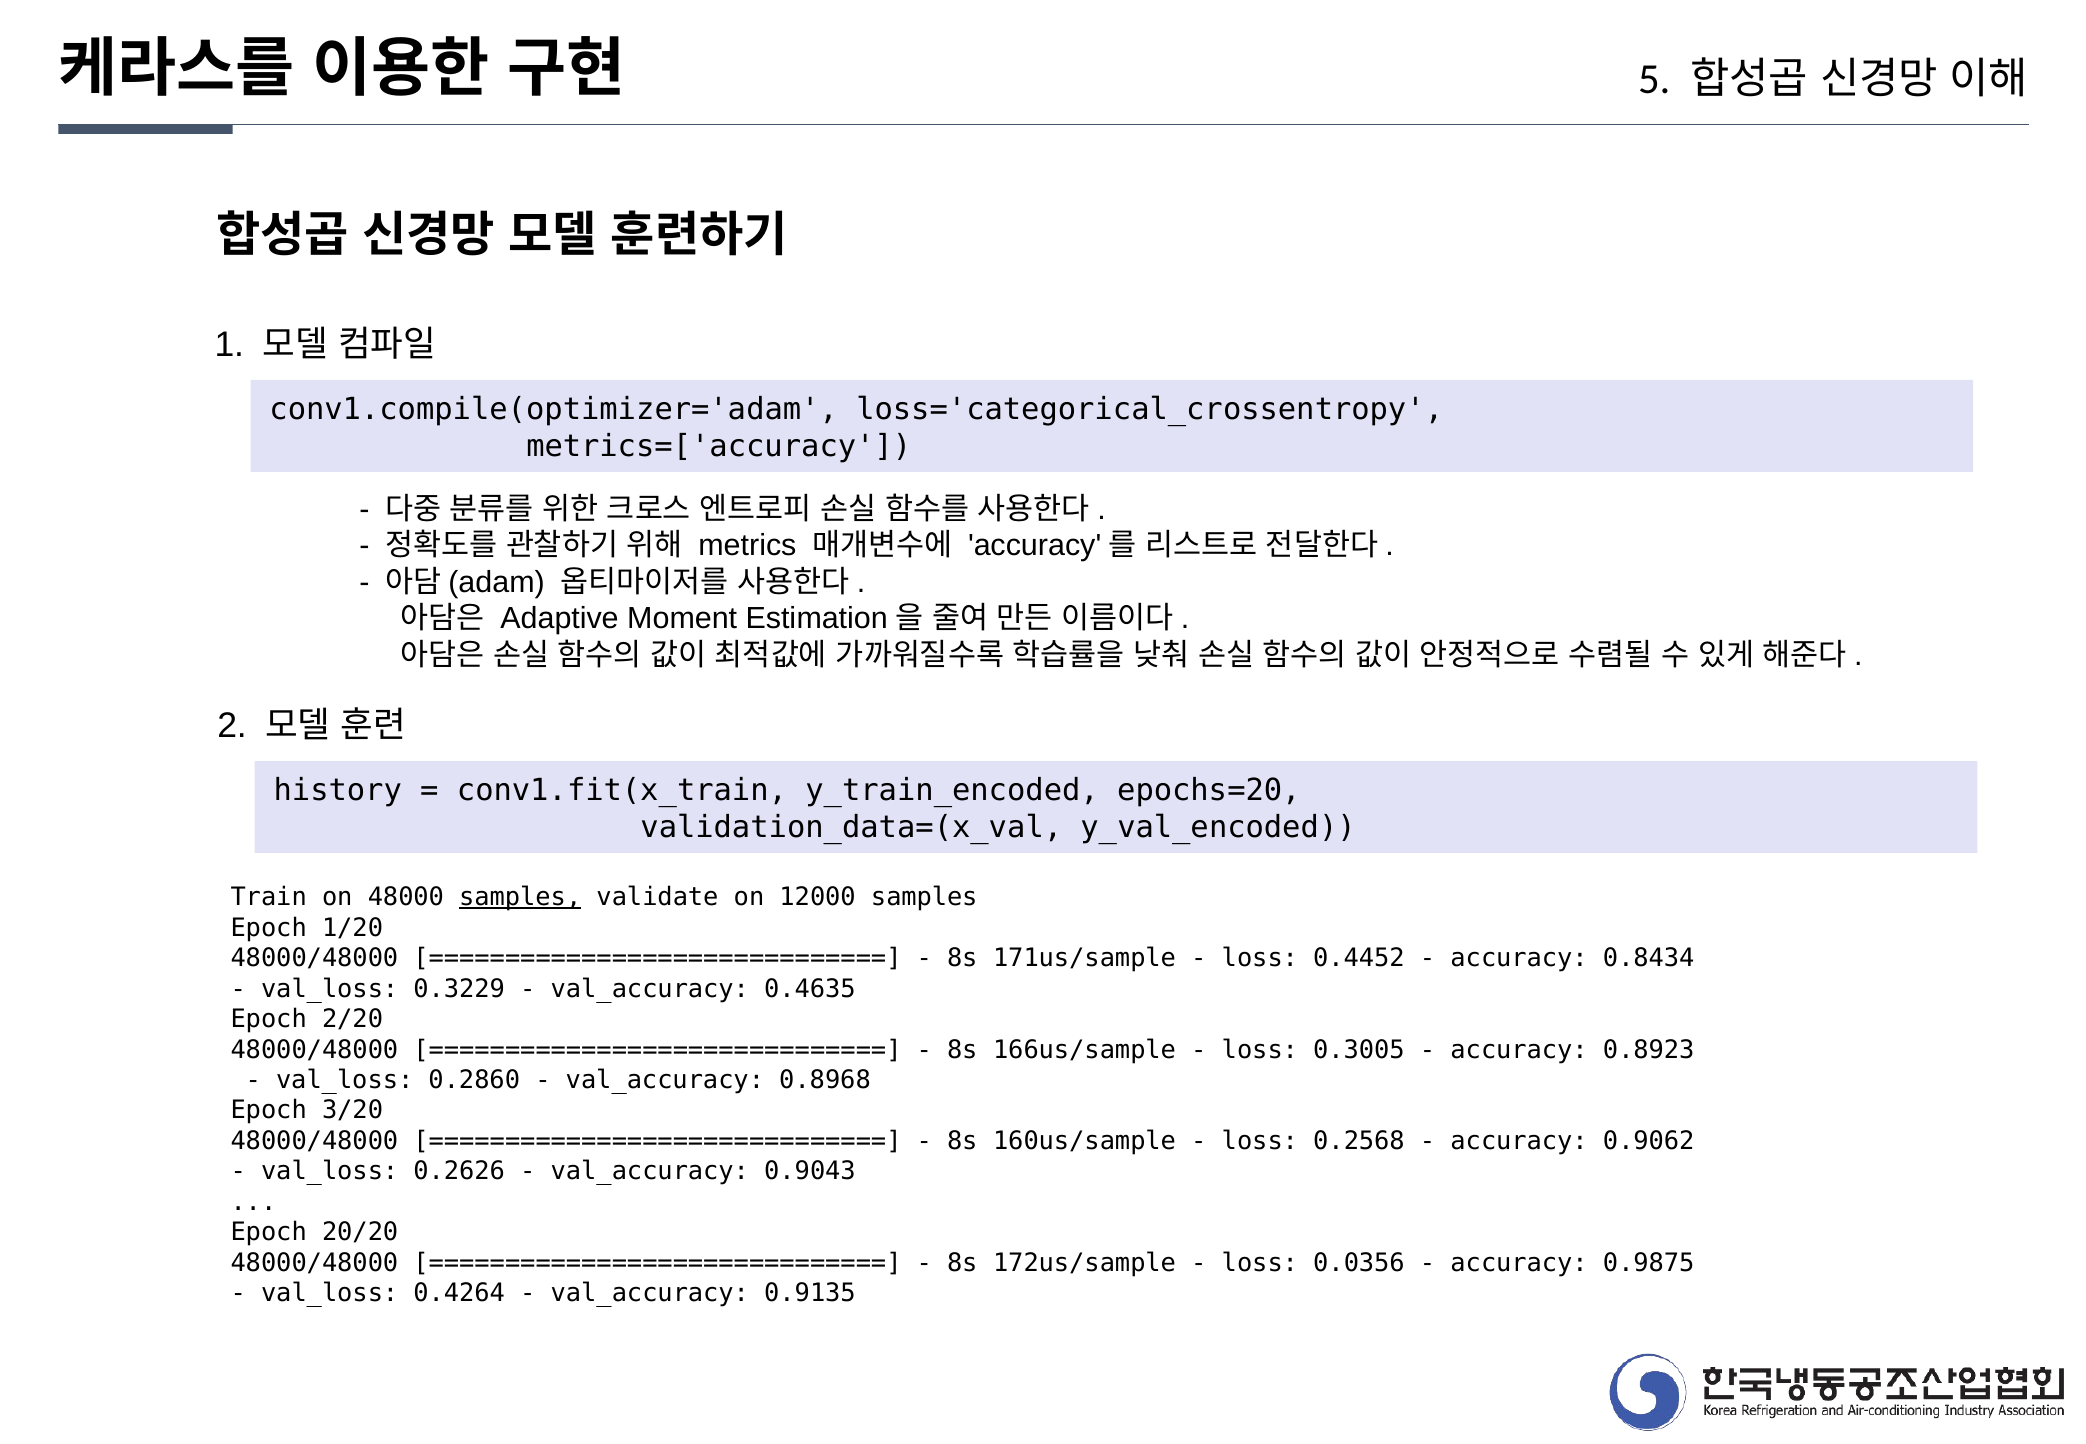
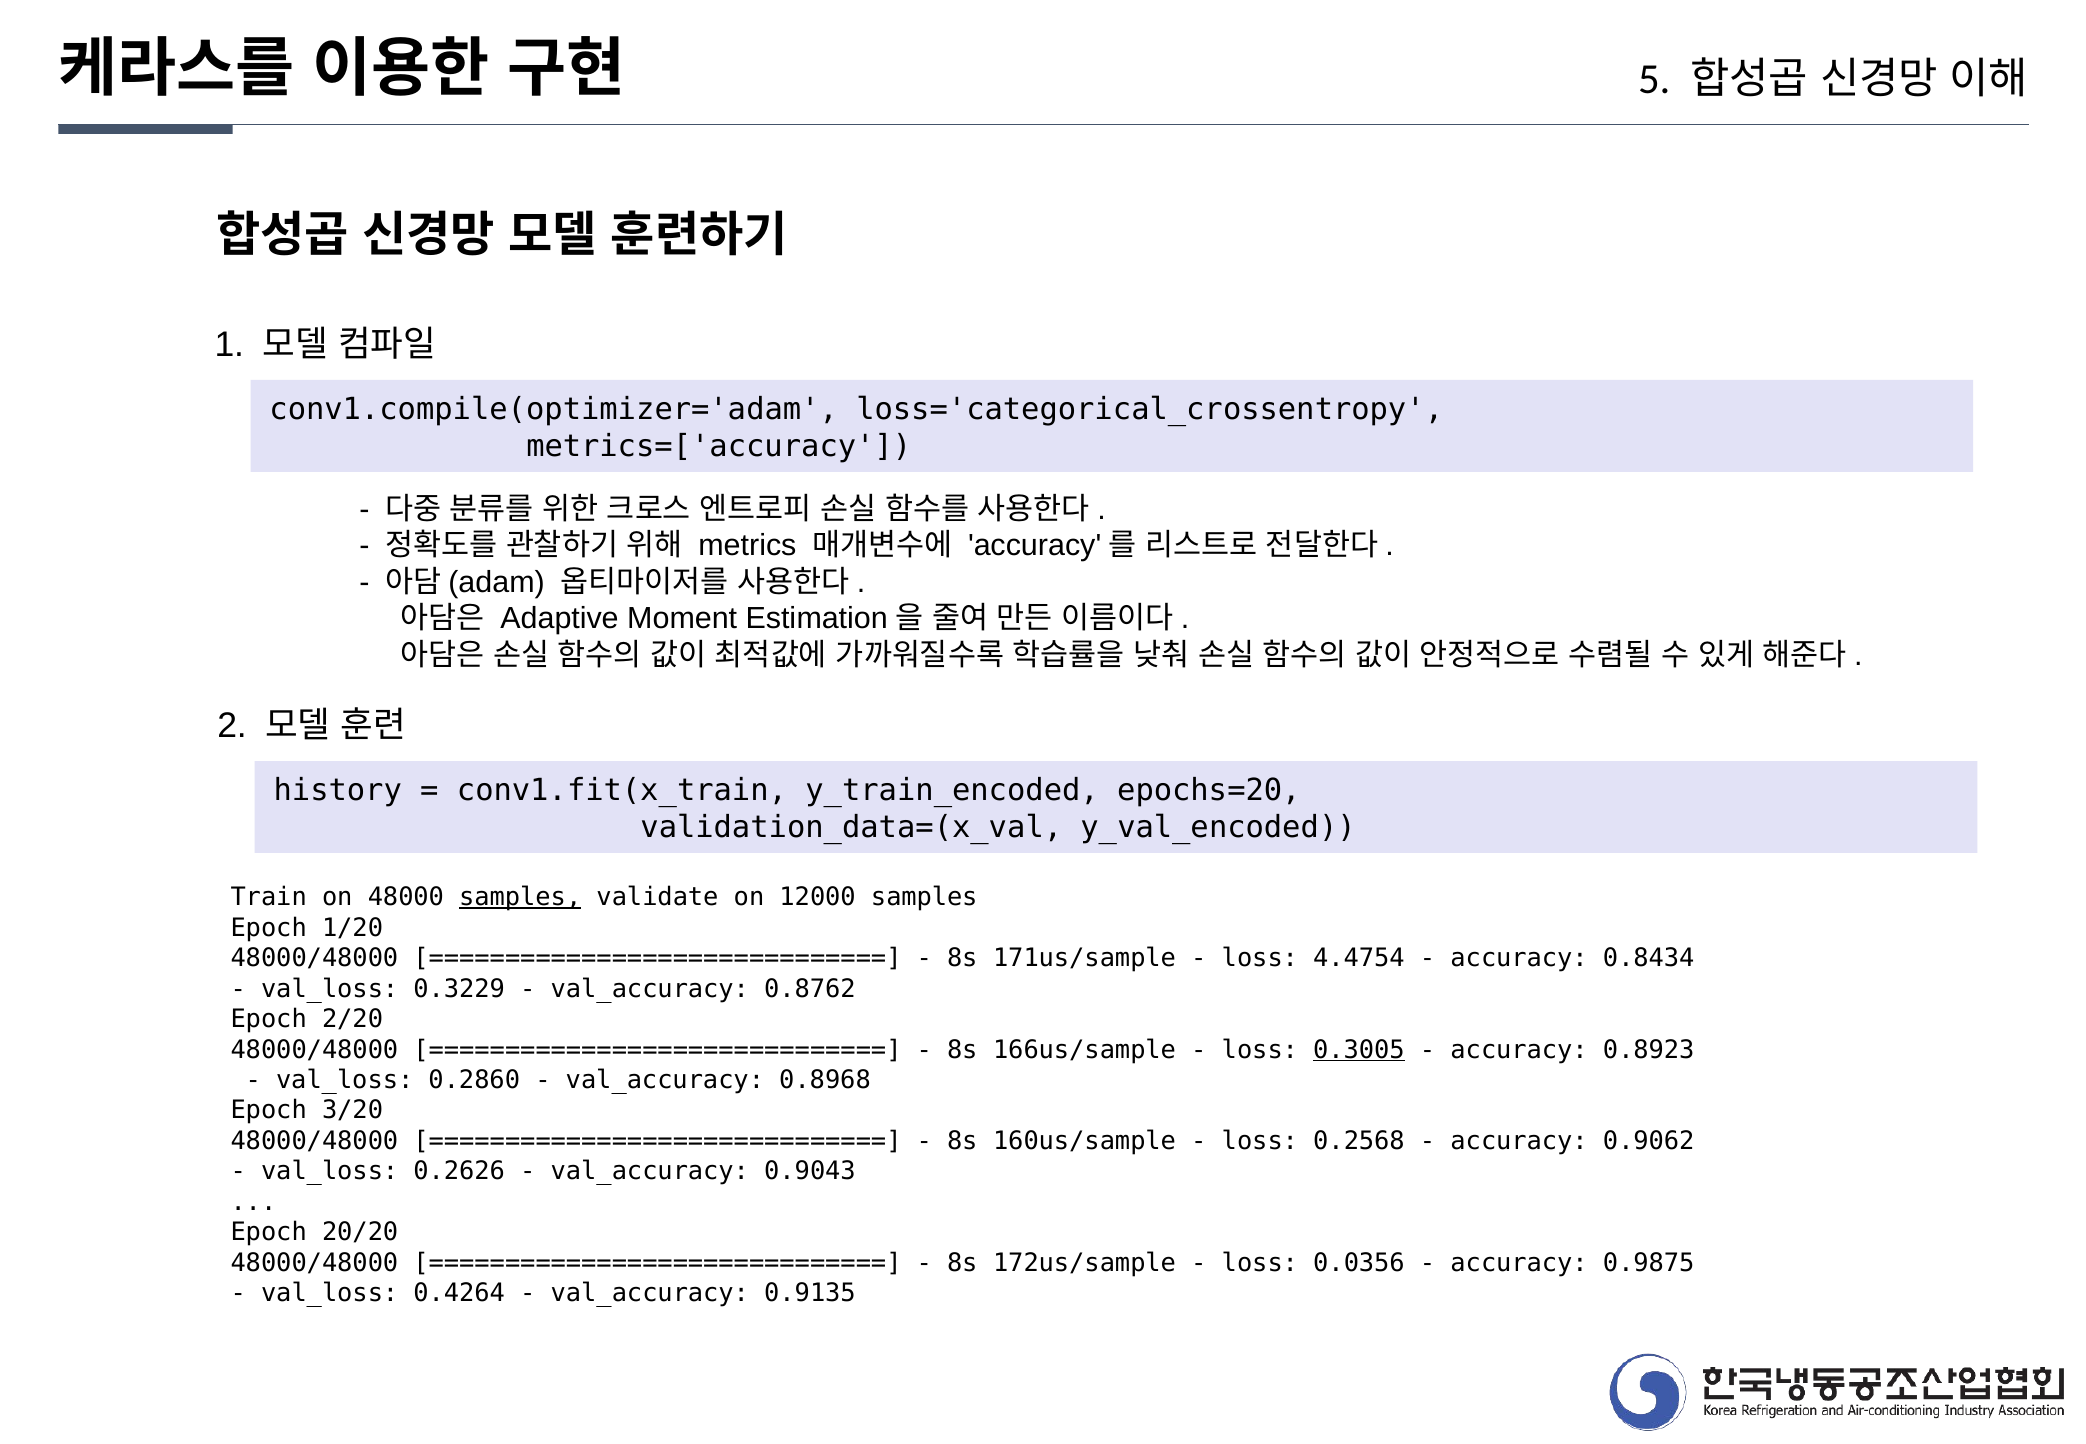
0.4452: 0.4452 -> 4.4754 (1359, 958)
0.4635: 0.4635 -> 0.8762 (810, 989)
0.3005 underline: none -> present (1359, 1050)
